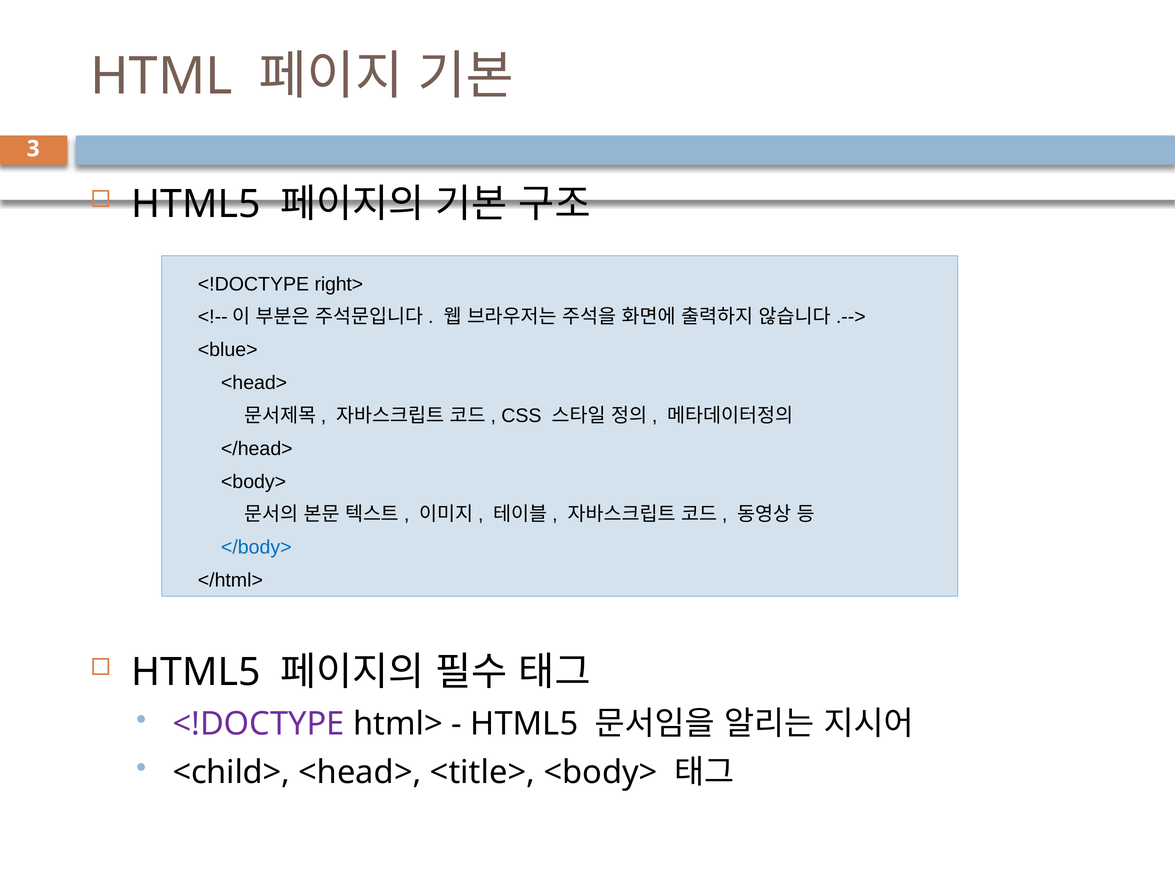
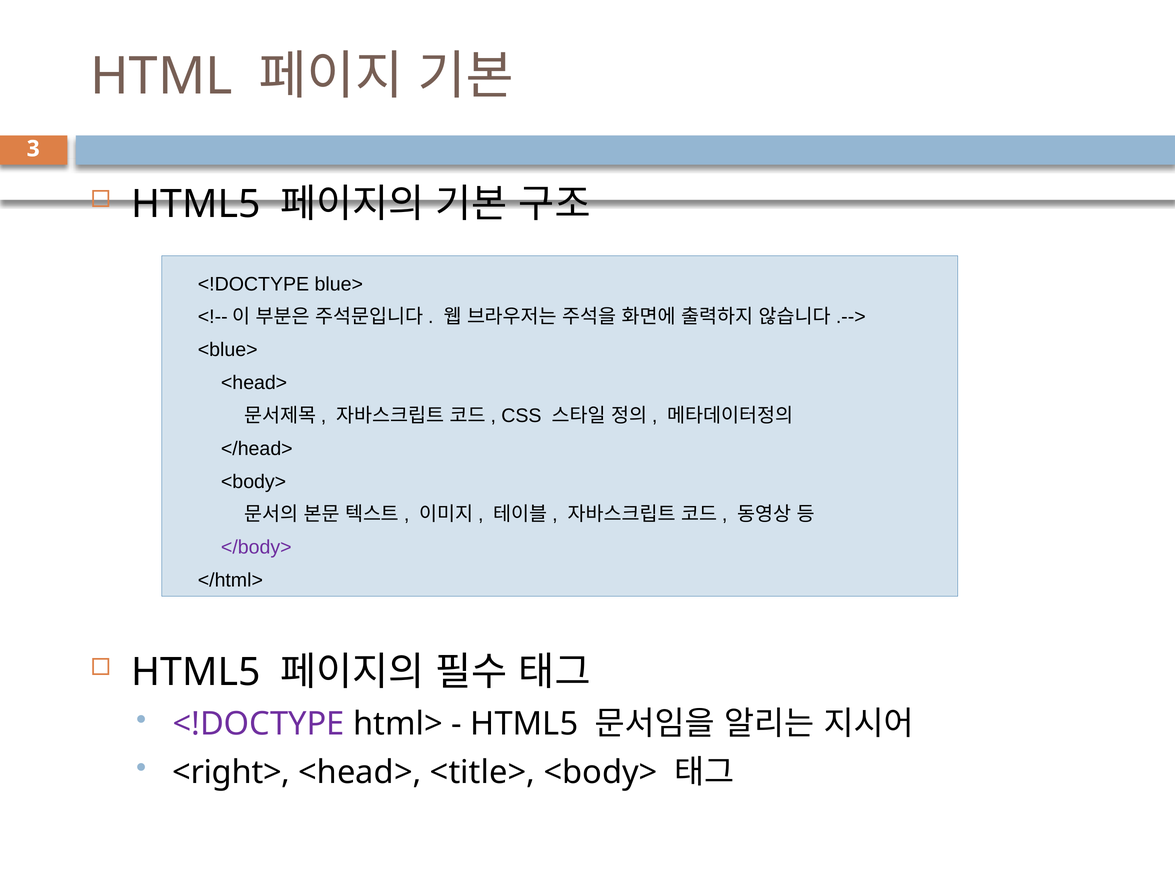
right>: right> -> blue> (339, 284)
</body> colour: blue -> purple (256, 547)
<child>: <child> -> <right> (231, 772)
